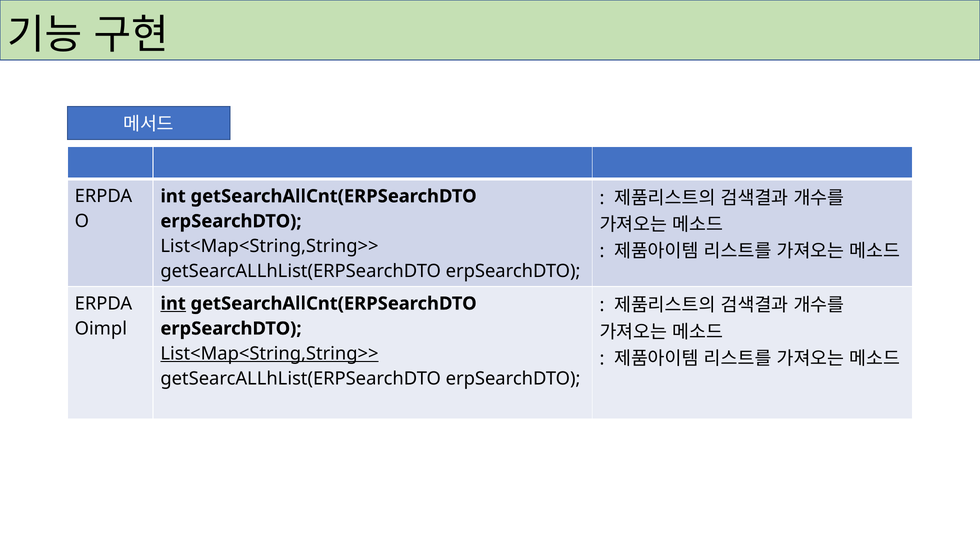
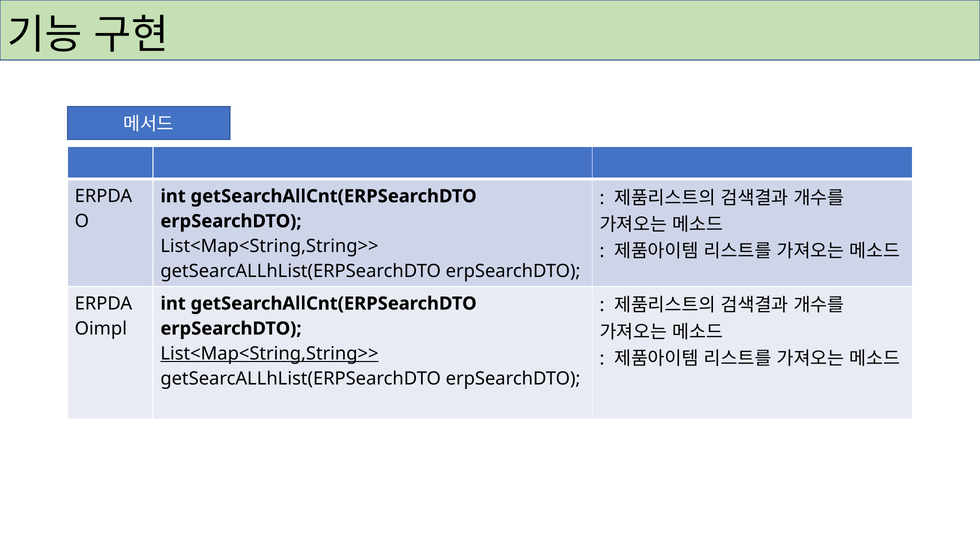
int underline: present -> none (173, 304)
